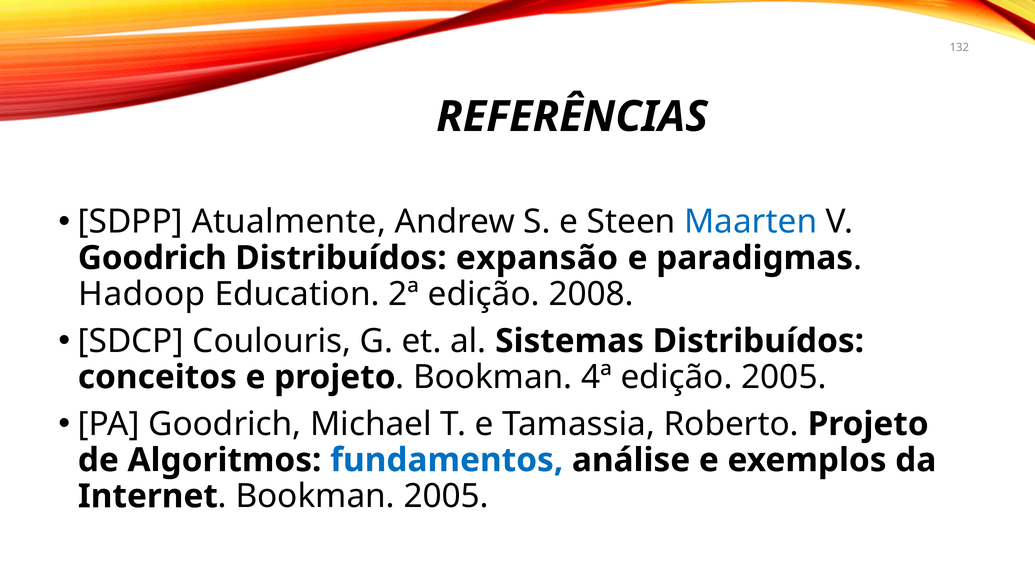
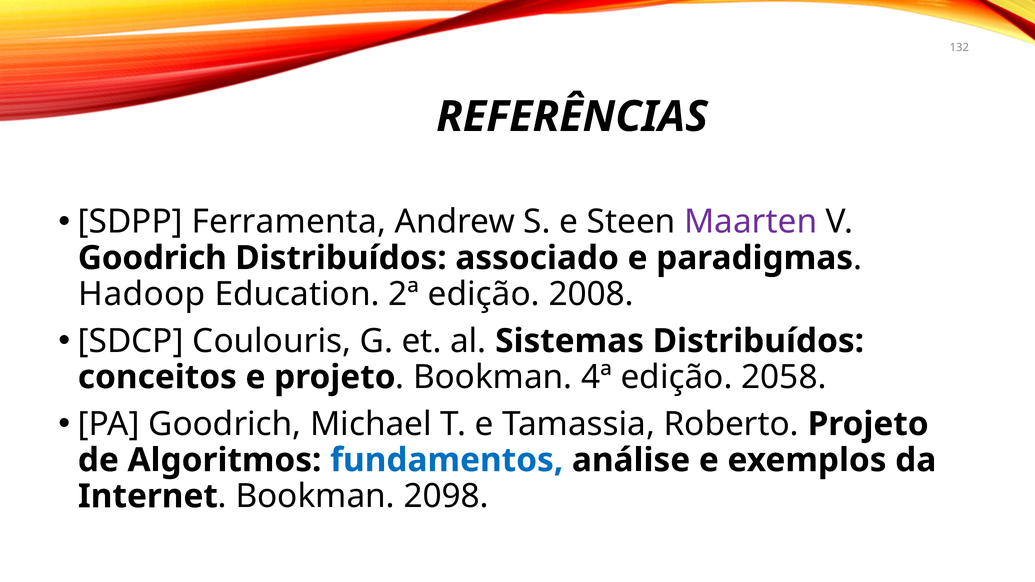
Atualmente: Atualmente -> Ferramenta (289, 222)
Maarten colour: blue -> purple (751, 222)
expansão: expansão -> associado (537, 258)
edição 2005: 2005 -> 2058 (784, 377)
Bookman 2005: 2005 -> 2098 (446, 496)
